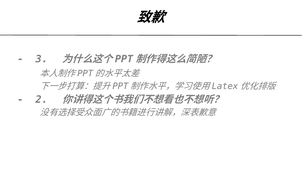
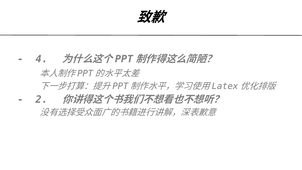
3: 3 -> 4 (42, 59)
